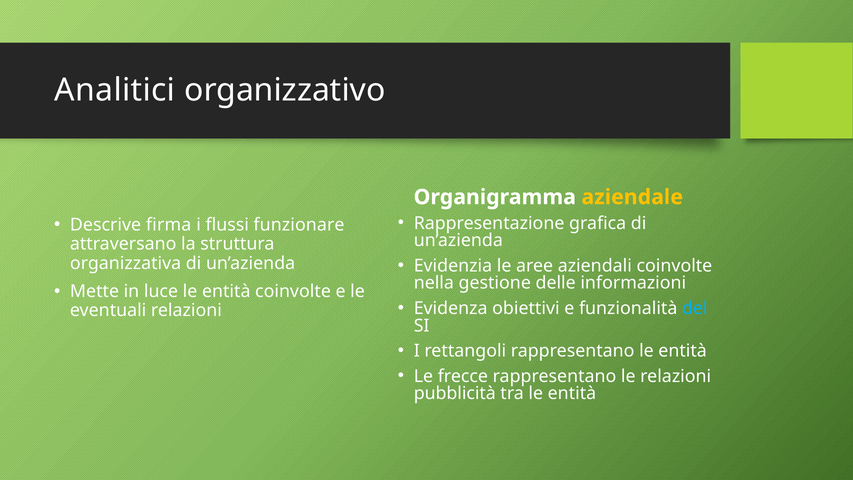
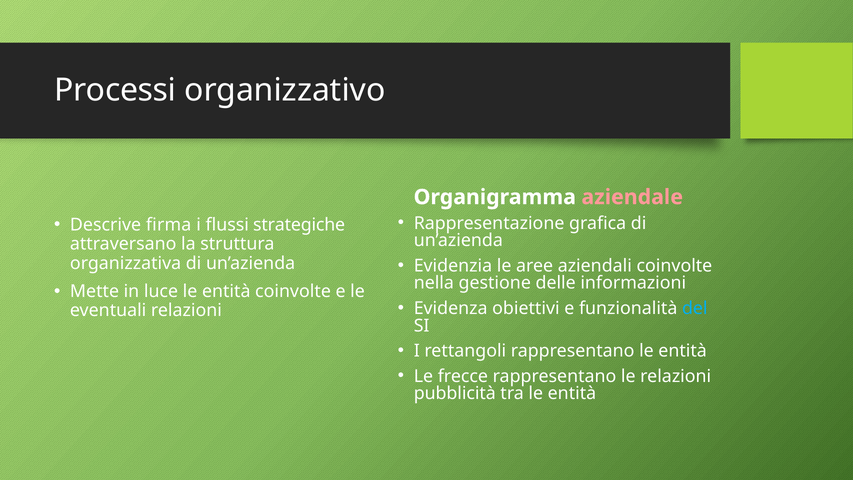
Analitici: Analitici -> Processi (115, 90)
aziendale colour: yellow -> pink (632, 197)
funzionare: funzionare -> strategiche (299, 225)
